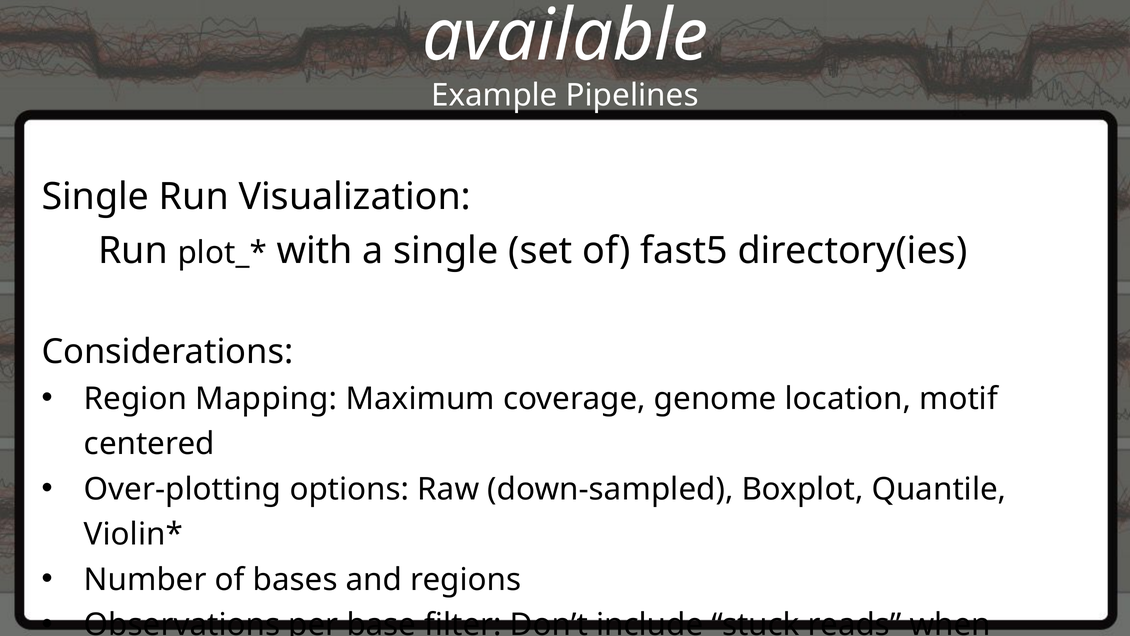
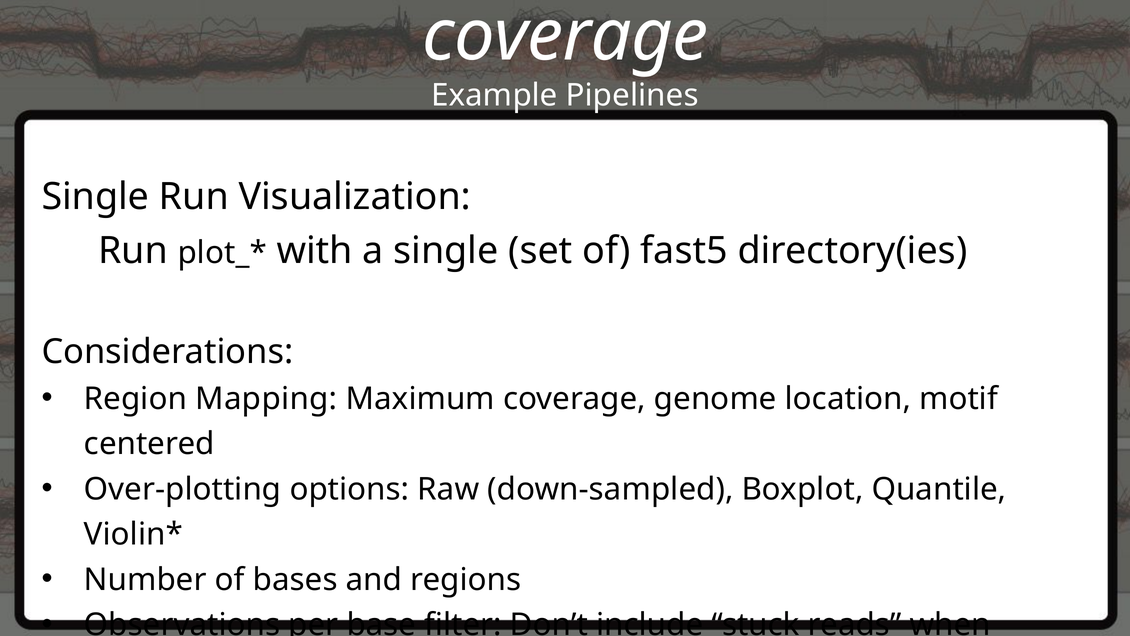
available: available -> coverage (565, 36)
